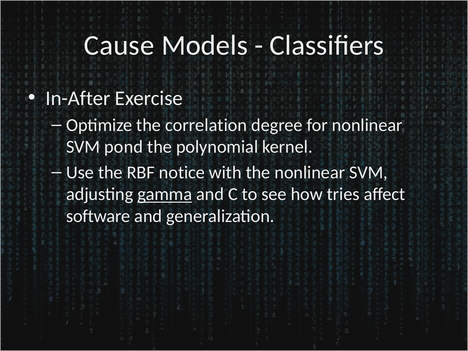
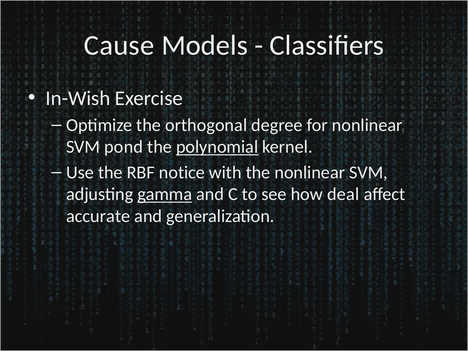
In-After: In-After -> In-Wish (78, 98)
correlation: correlation -> orthogonal (206, 125)
polynomial underline: none -> present (217, 147)
tries: tries -> deal (343, 194)
software: software -> accurate (98, 216)
